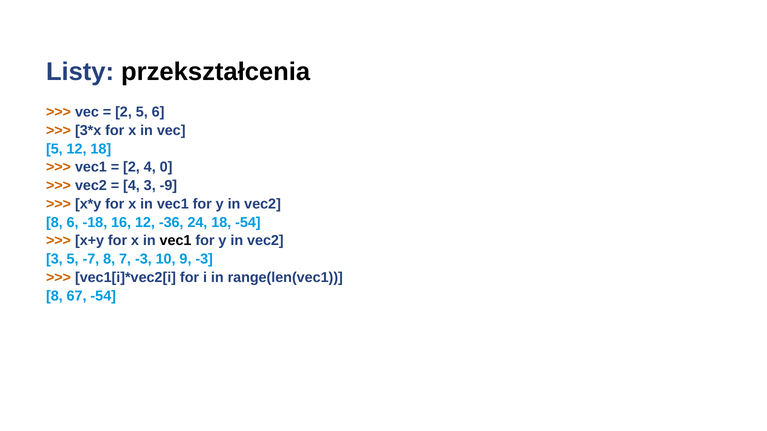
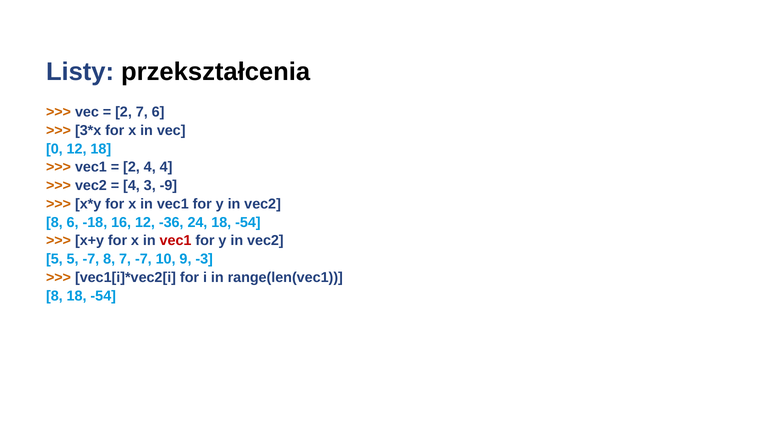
2 5: 5 -> 7 (142, 112)
5: 5 -> 0 (54, 149)
4 0: 0 -> 4 (166, 167)
vec1 colour: black -> red (176, 241)
3: 3 -> 5 (54, 259)
7 -3: -3 -> -7 (143, 259)
8 67: 67 -> 18 (77, 296)
